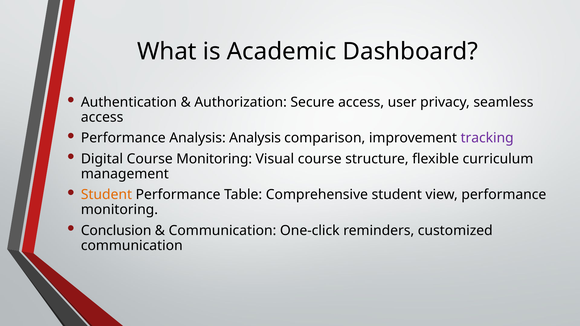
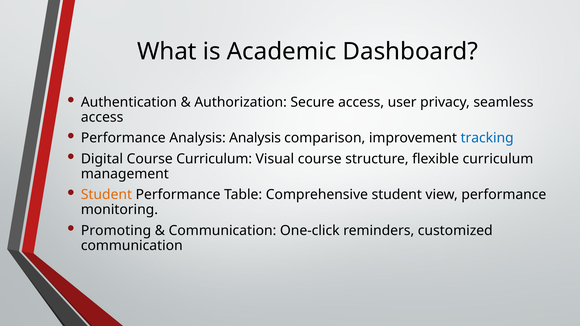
tracking colour: purple -> blue (487, 138)
Course Monitoring: Monitoring -> Curriculum (214, 159)
Conclusion: Conclusion -> Promoting (116, 231)
